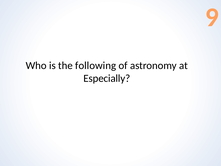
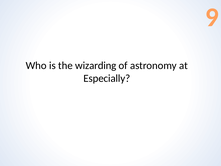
following: following -> wizarding (96, 65)
